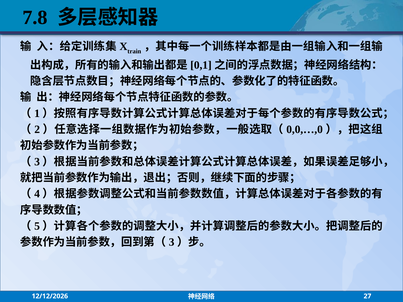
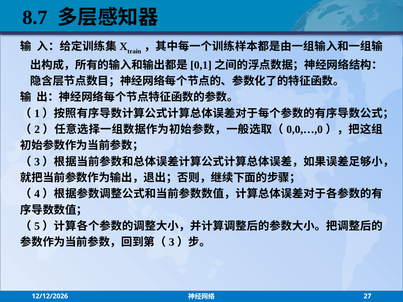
7.8: 7.8 -> 8.7 (35, 17)
